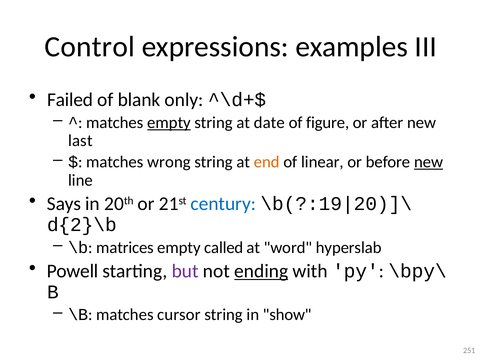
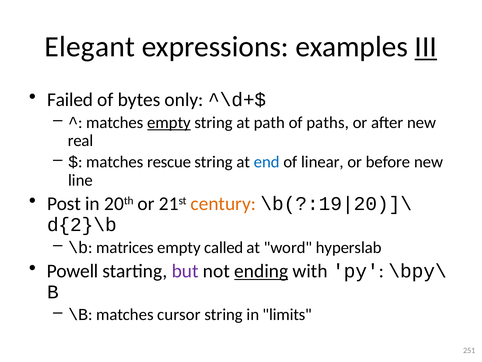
Control: Control -> Elegant (90, 47)
III underline: none -> present (426, 47)
blank: blank -> bytes (139, 100)
date: date -> path (269, 122)
figure: figure -> paths (328, 122)
last: last -> real (81, 140)
wrong: wrong -> rescue (169, 162)
end colour: orange -> blue (267, 162)
new underline: present -> none (429, 162)
Says: Says -> Post (64, 204)
century colour: blue -> orange (223, 204)
show: show -> limits (287, 314)
